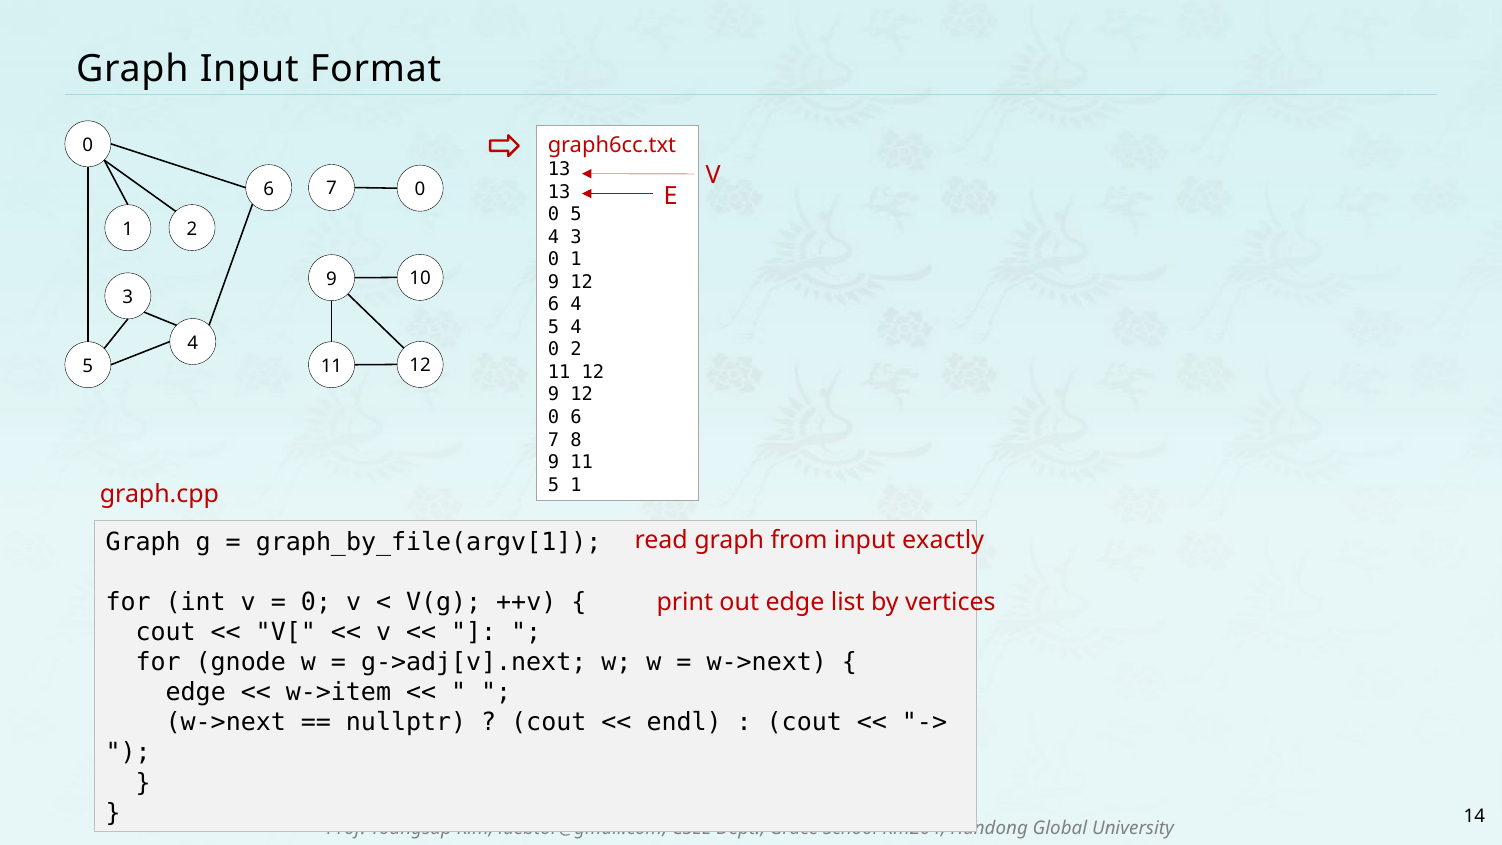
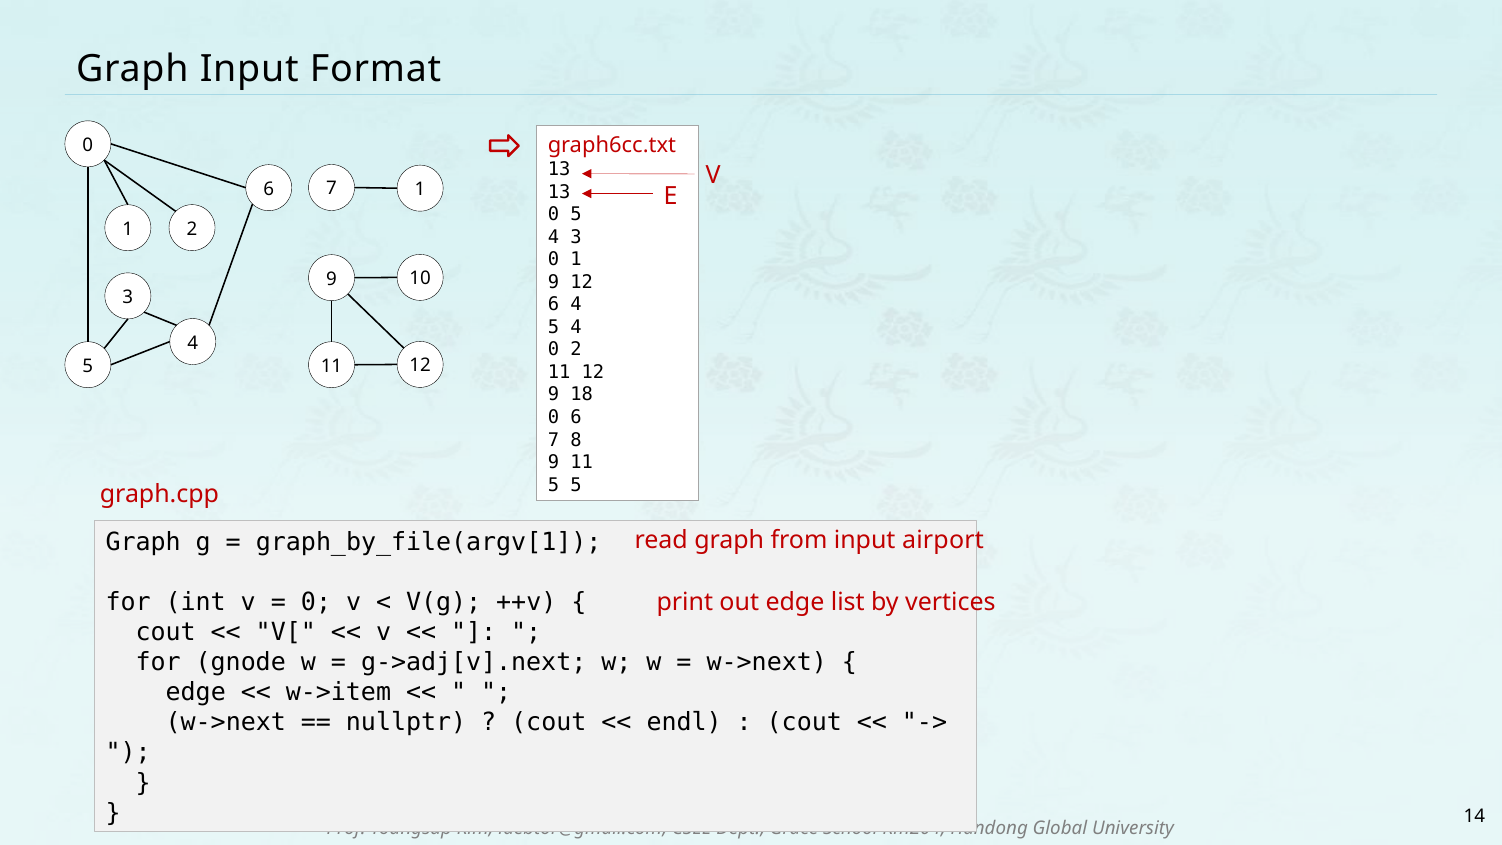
7 0: 0 -> 1 (420, 189)
12: 12 -> 18 (582, 395)
5 1: 1 -> 5 (576, 485)
exactly: exactly -> airport (943, 540)
